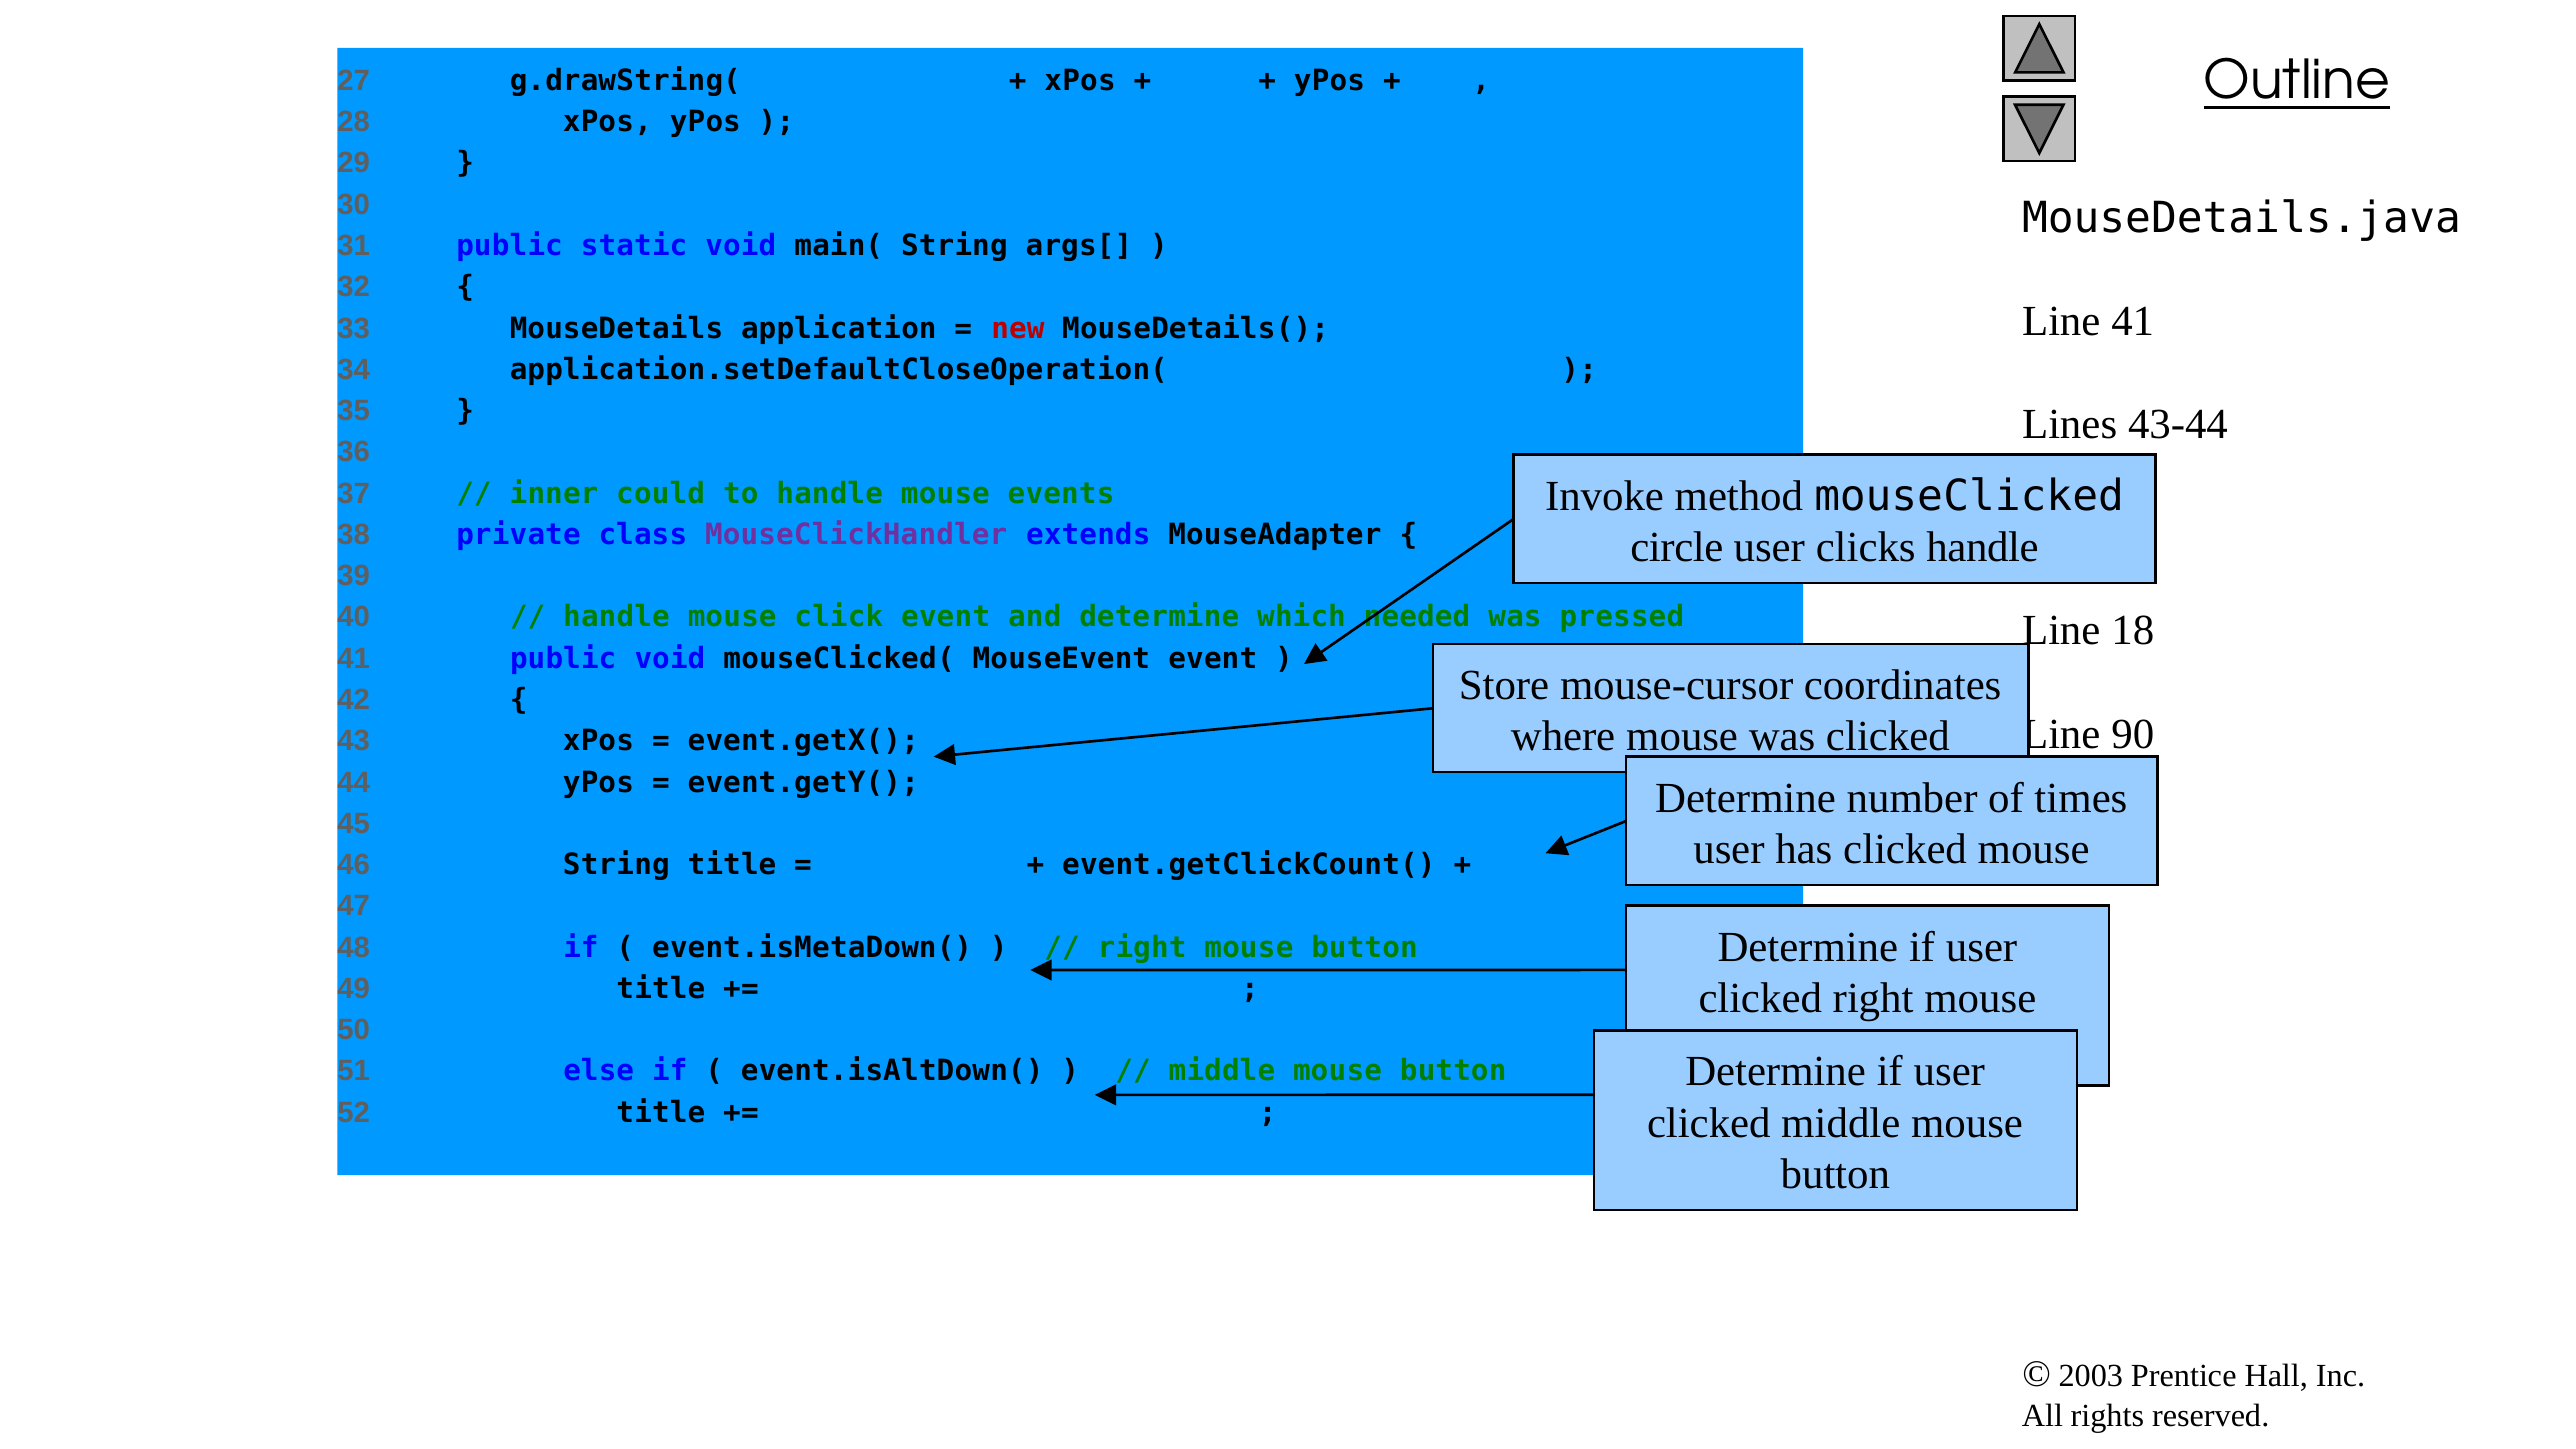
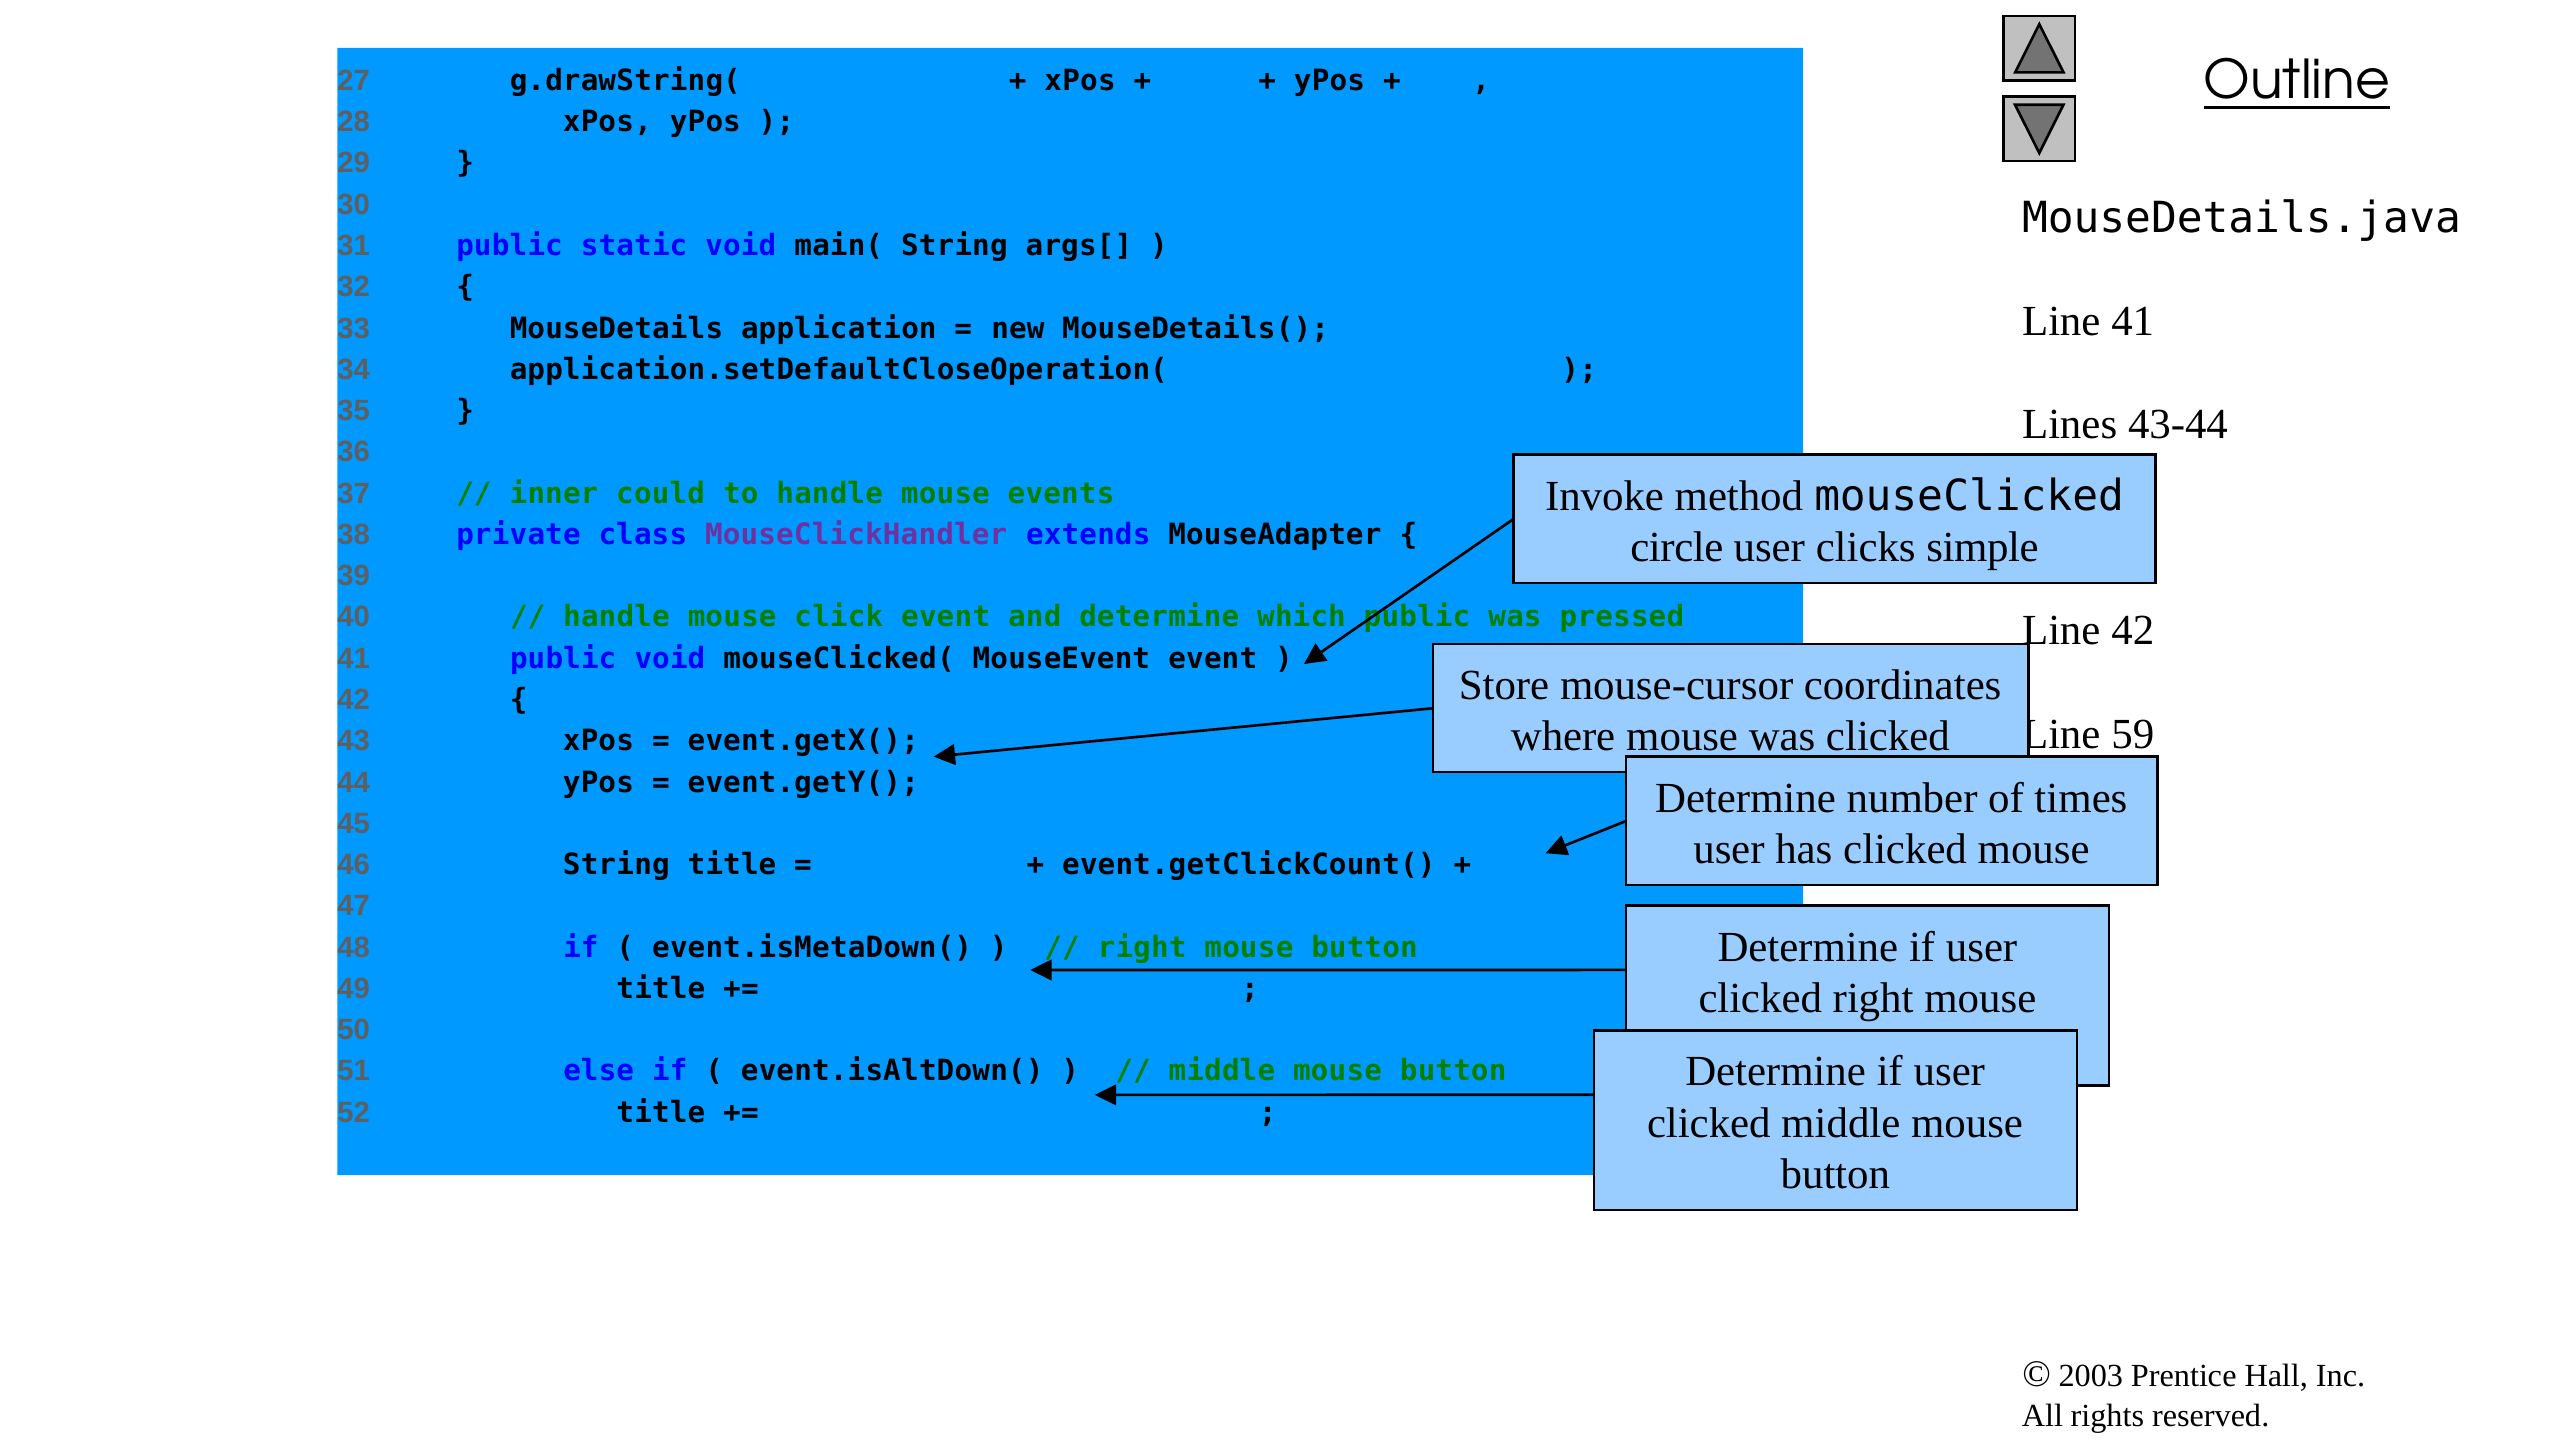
new colour: red -> black (1018, 328)
clicks handle: handle -> simple (1983, 548)
which needed: needed -> public (1417, 617)
Line 18: 18 -> 42 (2133, 631)
90: 90 -> 59 (2133, 734)
